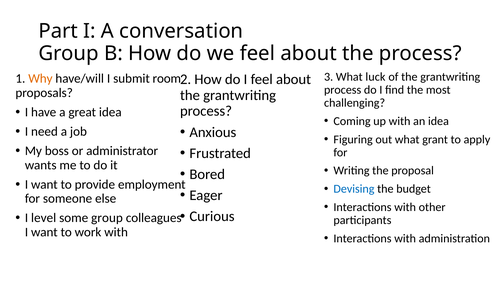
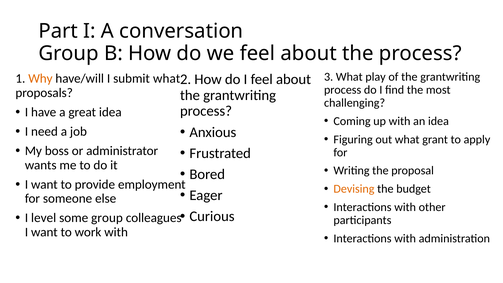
luck: luck -> play (376, 77)
submit room: room -> what (167, 79)
Devising colour: blue -> orange (354, 189)
